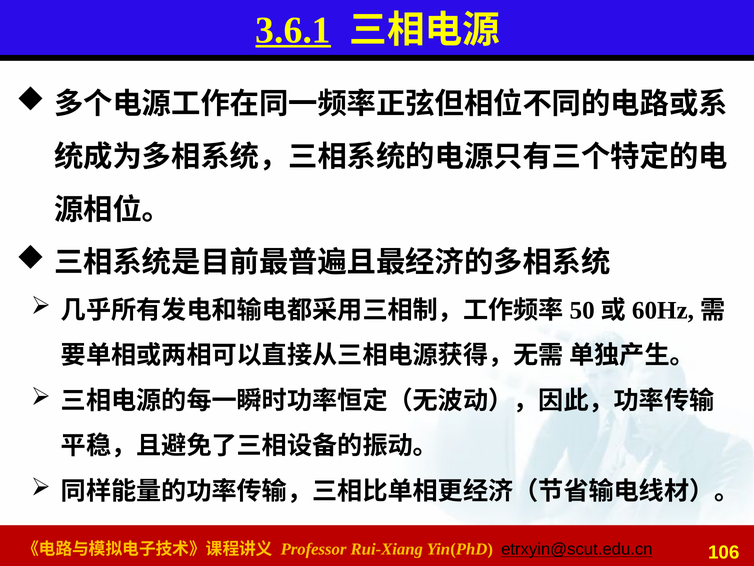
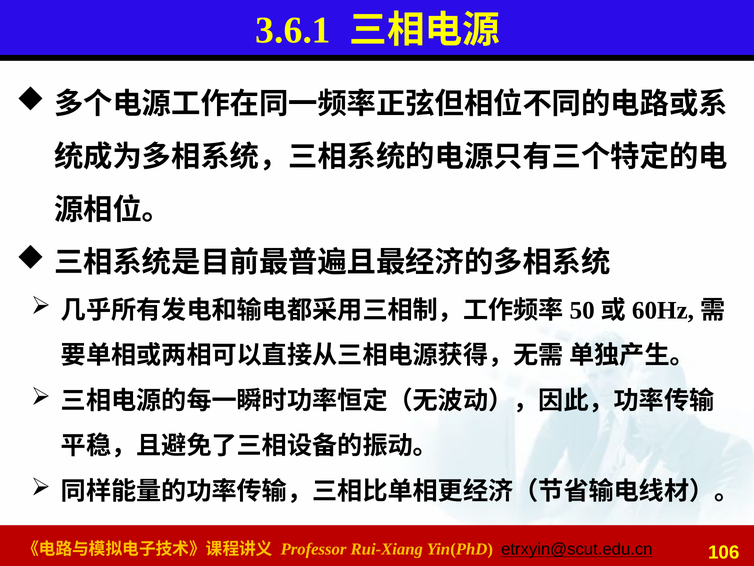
3.6.1 underline: present -> none (293, 30)
